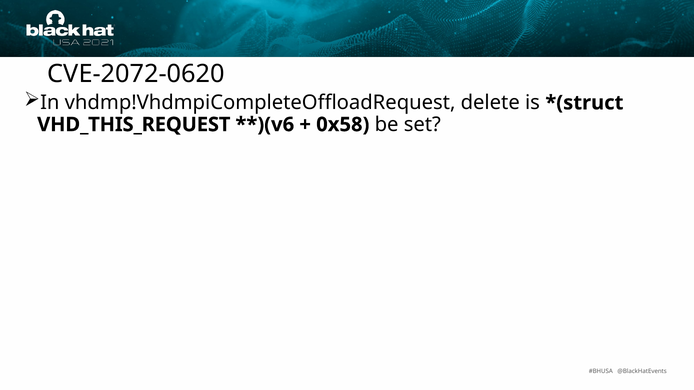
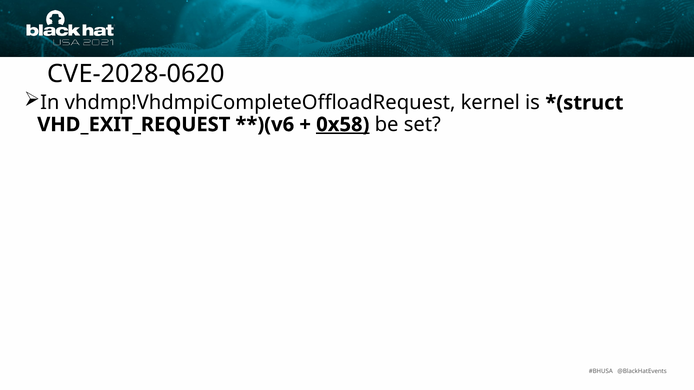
CVE-2072-0620: CVE-2072-0620 -> CVE-2028-0620 (136, 74)
delete: delete -> kernel (490, 103)
VHD_THIS_REQUEST: VHD_THIS_REQUEST -> VHD_EXIT_REQUEST (134, 125)
0x58 underline: none -> present (343, 125)
